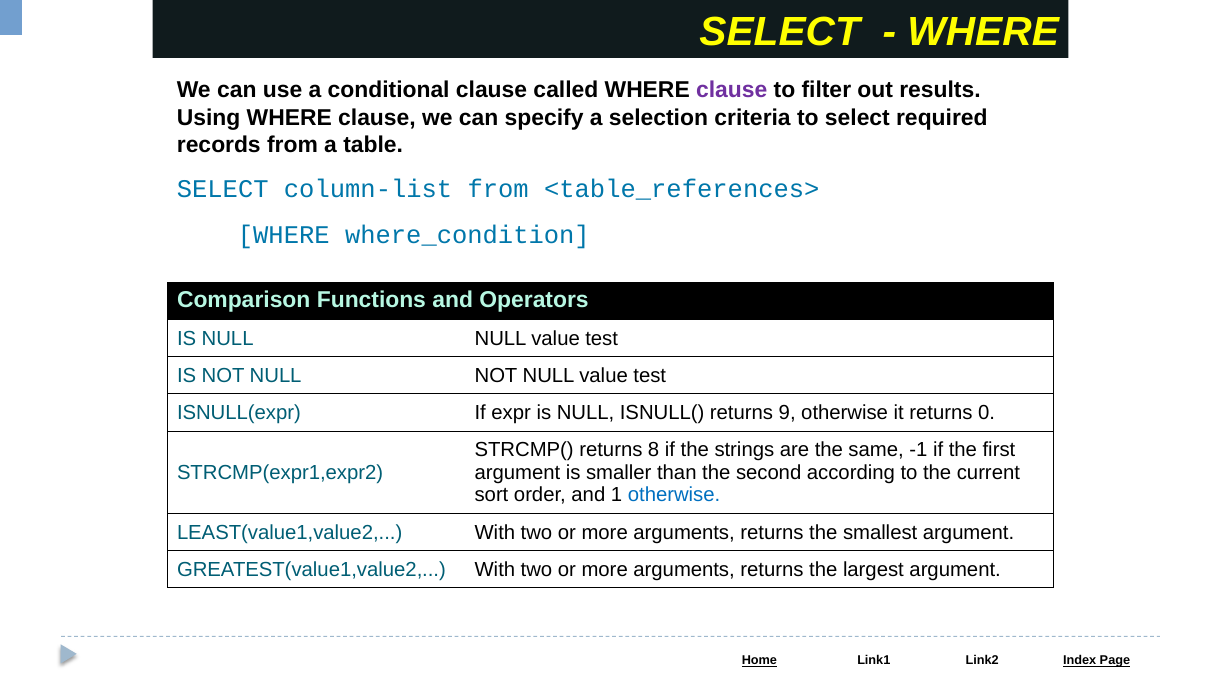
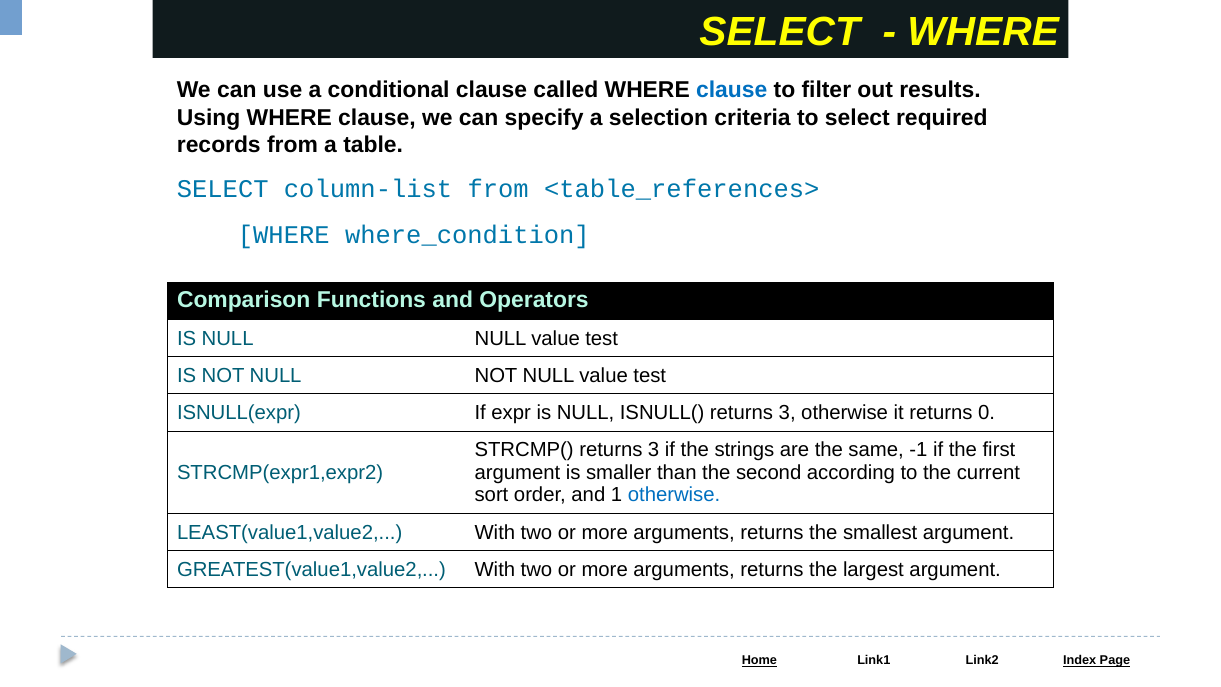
clause colour: purple -> blue (732, 90)
ISNULL( returns 9: 9 -> 3 (787, 413)
STRCMP( returns 8: 8 -> 3 (654, 450)
